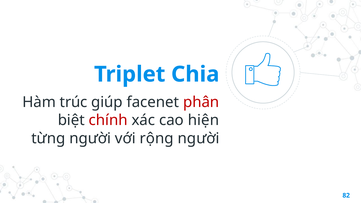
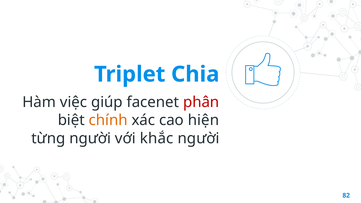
trúc: trúc -> việc (73, 102)
chính colour: red -> orange (108, 120)
rộng: rộng -> khắc (157, 138)
